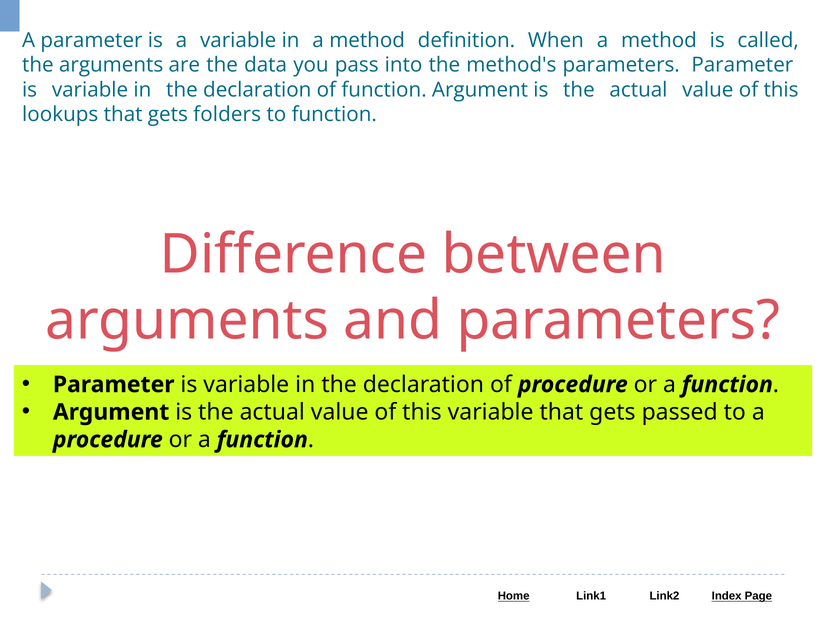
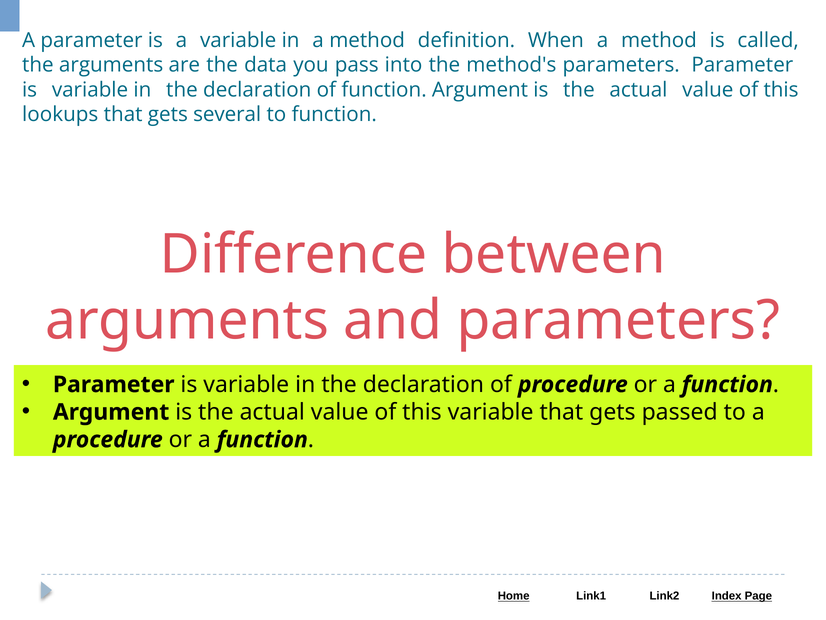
folders: folders -> several (227, 115)
